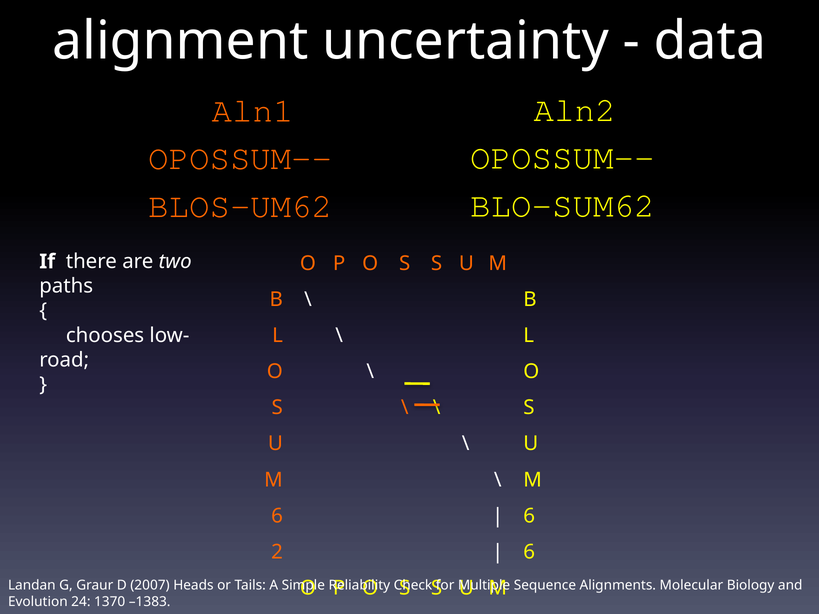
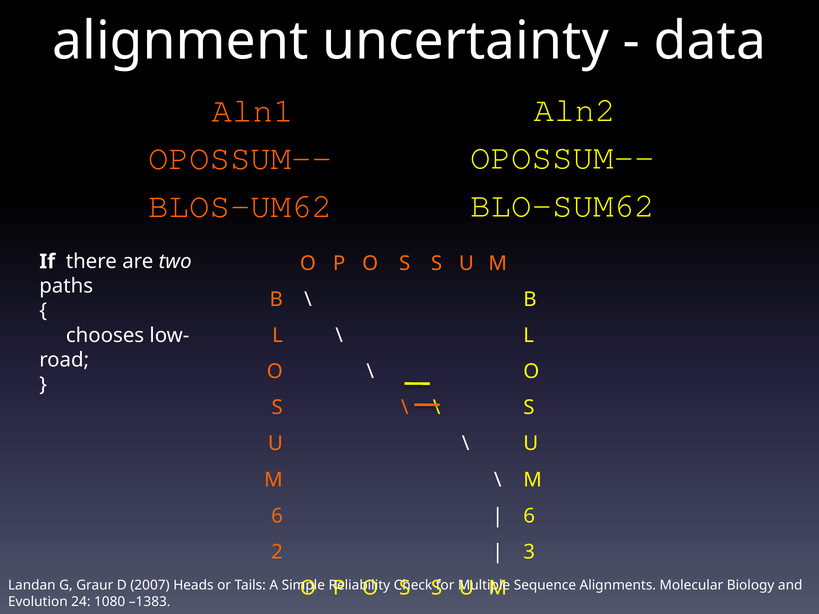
6: 6 -> 3 (529, 552)
1370: 1370 -> 1080 (110, 602)
